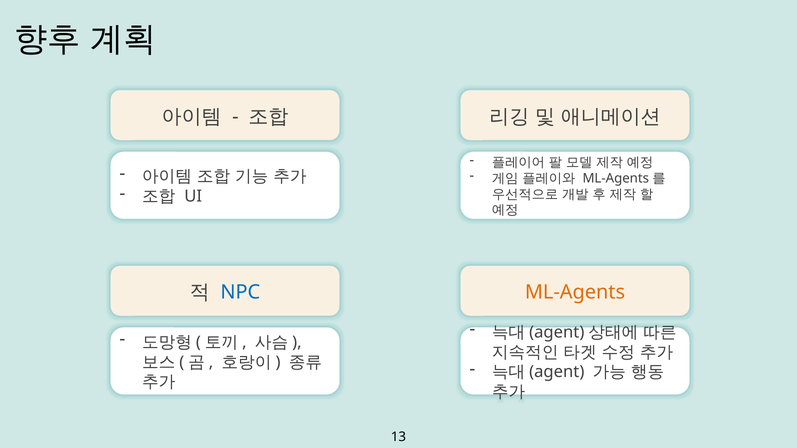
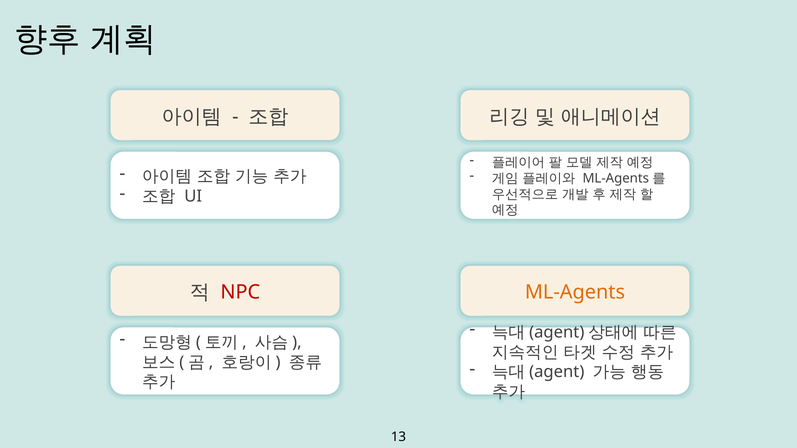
NPC colour: blue -> red (240, 292)
